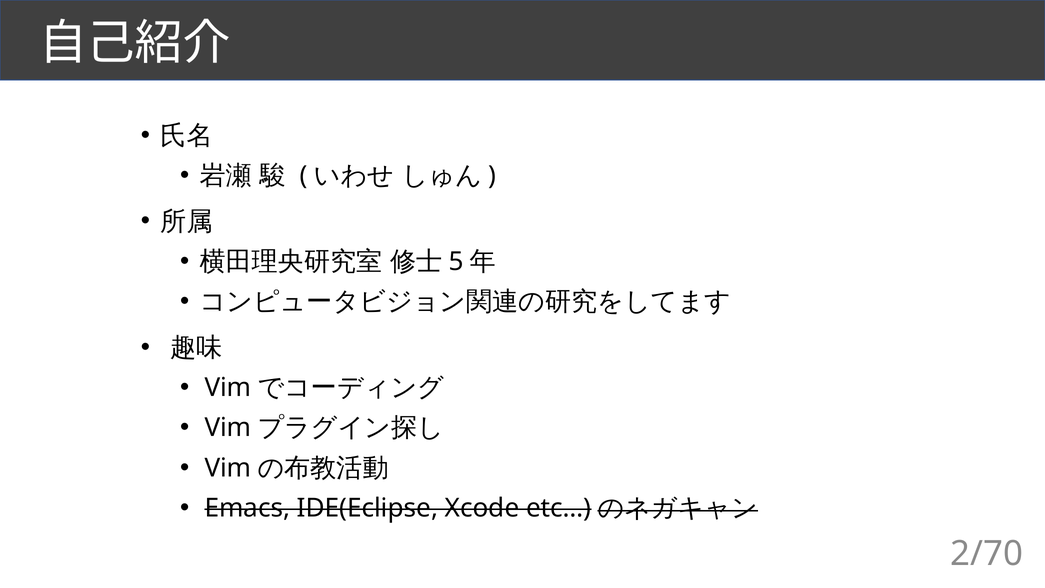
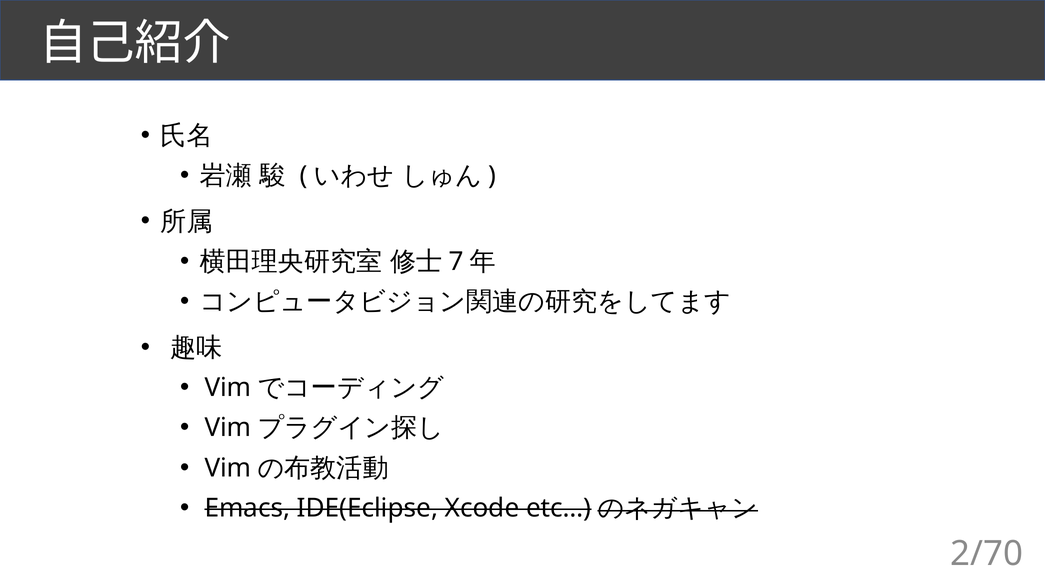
5: 5 -> 7 (456, 262)
